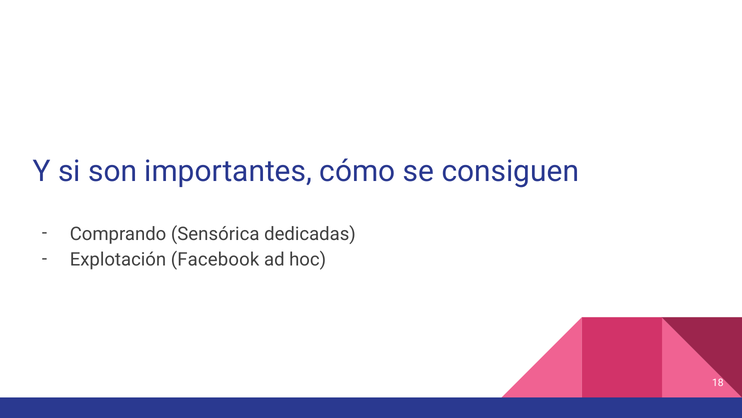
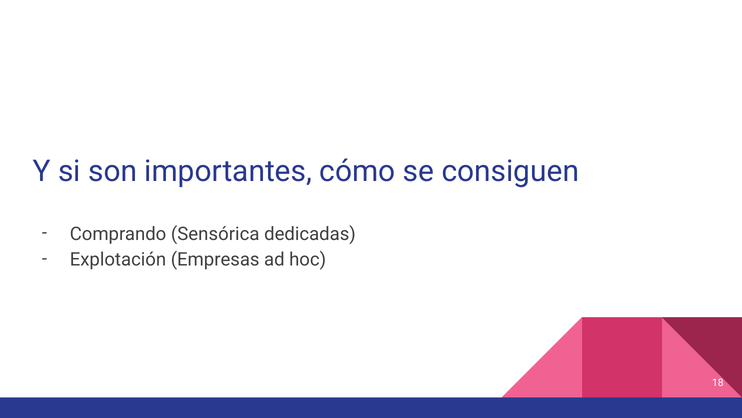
Facebook: Facebook -> Empresas (215, 259)
